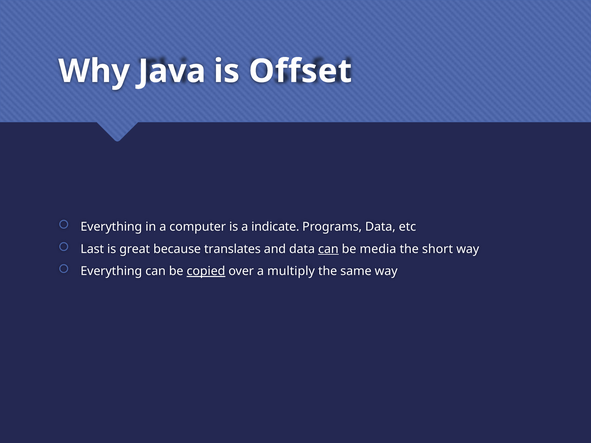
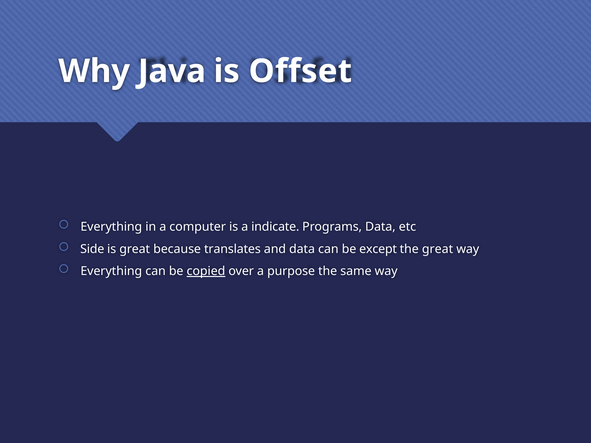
Last: Last -> Side (92, 249)
can underline: present -> none (328, 249)
media: media -> except (378, 249)
the short: short -> great (438, 249)
multiply: multiply -> purpose (291, 271)
